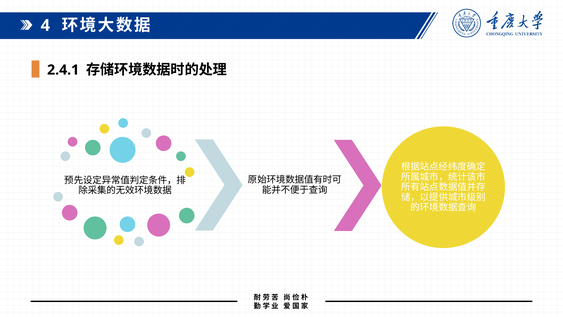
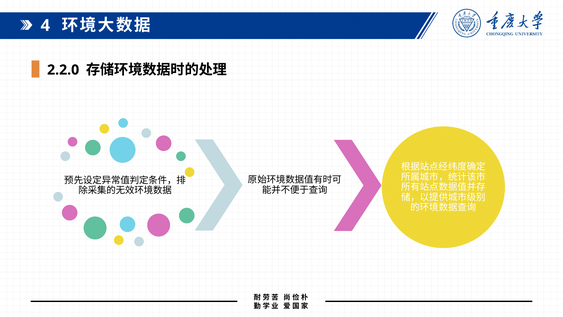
2.4.1: 2.4.1 -> 2.2.0 (63, 70)
